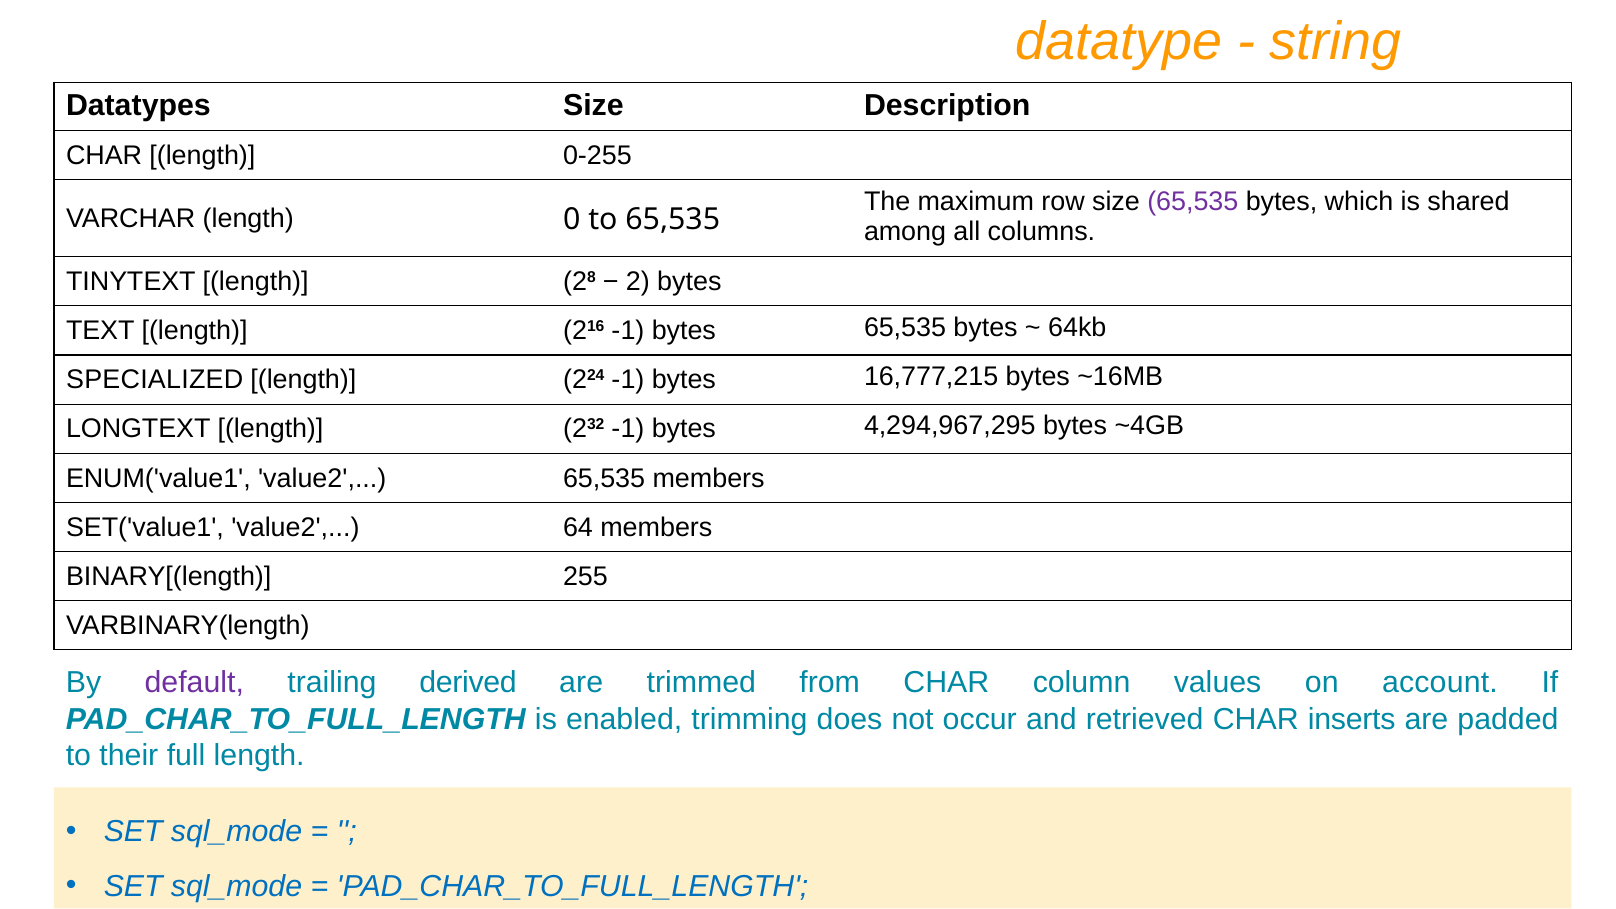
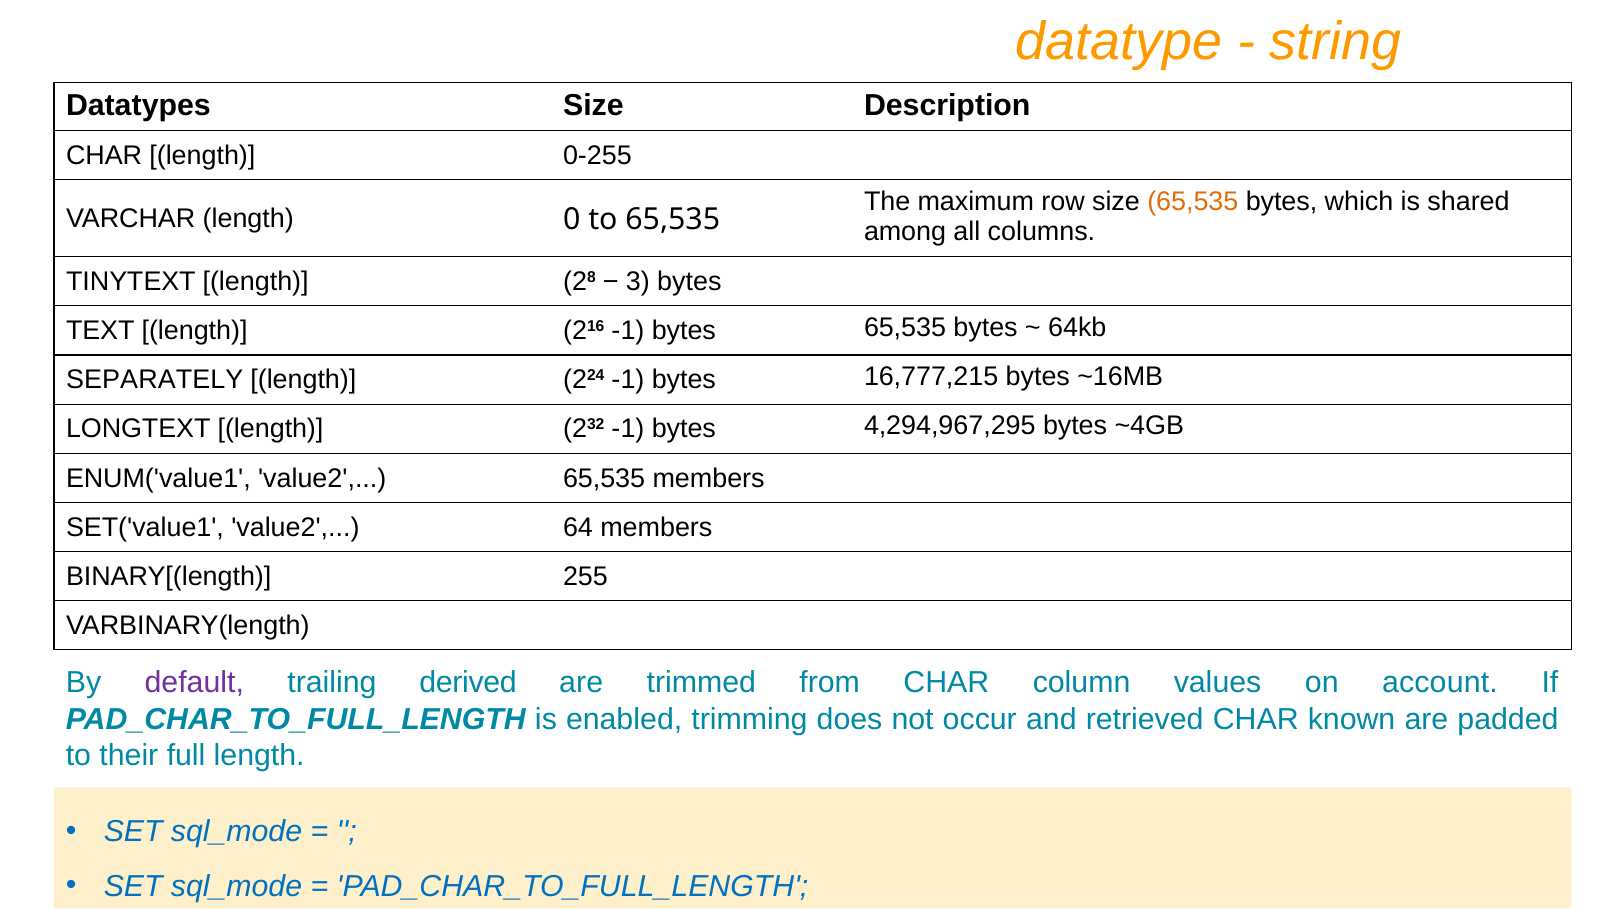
65,535 colour: purple -> orange (1193, 201)
2: 2 -> 3 (638, 282)
SPECIALIZED: SPECIALIZED -> SEPARATELY (155, 380)
inserts: inserts -> known (1352, 719)
